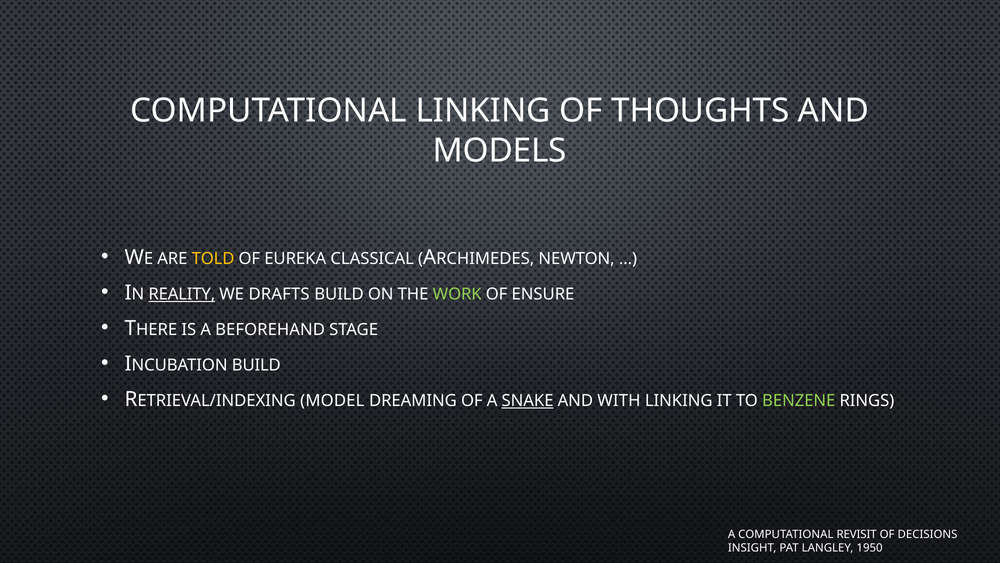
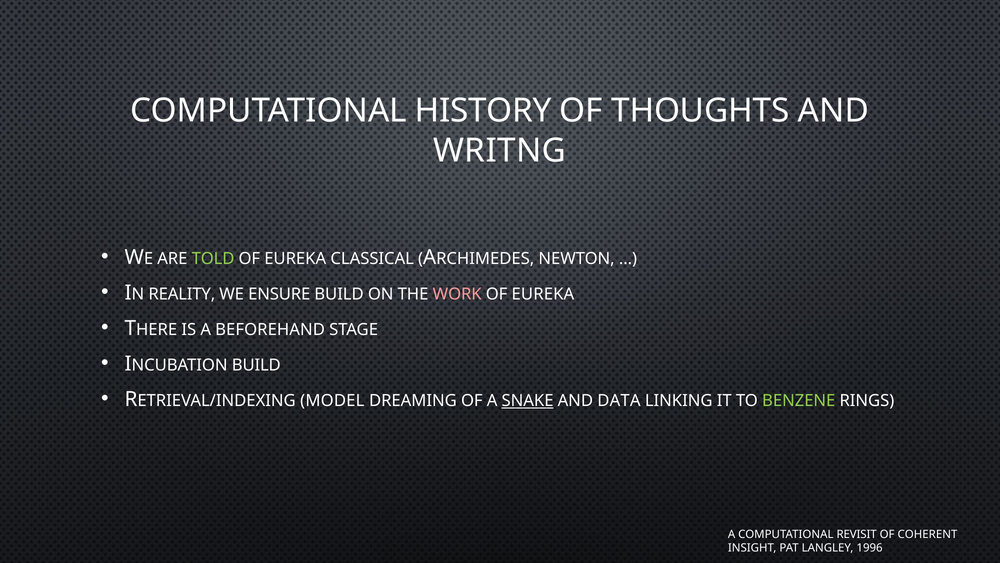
COMPUTATIONAL LINKING: LINKING -> HISTORY (483, 110)
MODELS: MODELS -> WRITNG (500, 150)
TOLD colour: yellow -> light green (213, 258)
REALITY underline: present -> none (182, 294)
DRAFTS: DRAFTS -> ENSURE (279, 294)
WORK colour: light green -> pink (457, 294)
ENSURE: ENSURE -> EUREKA (543, 294)
WITH: WITH -> DATA (619, 400)
DECISIONS: DECISIONS -> COHERENT (927, 534)
1950: 1950 -> 1996 (870, 548)
